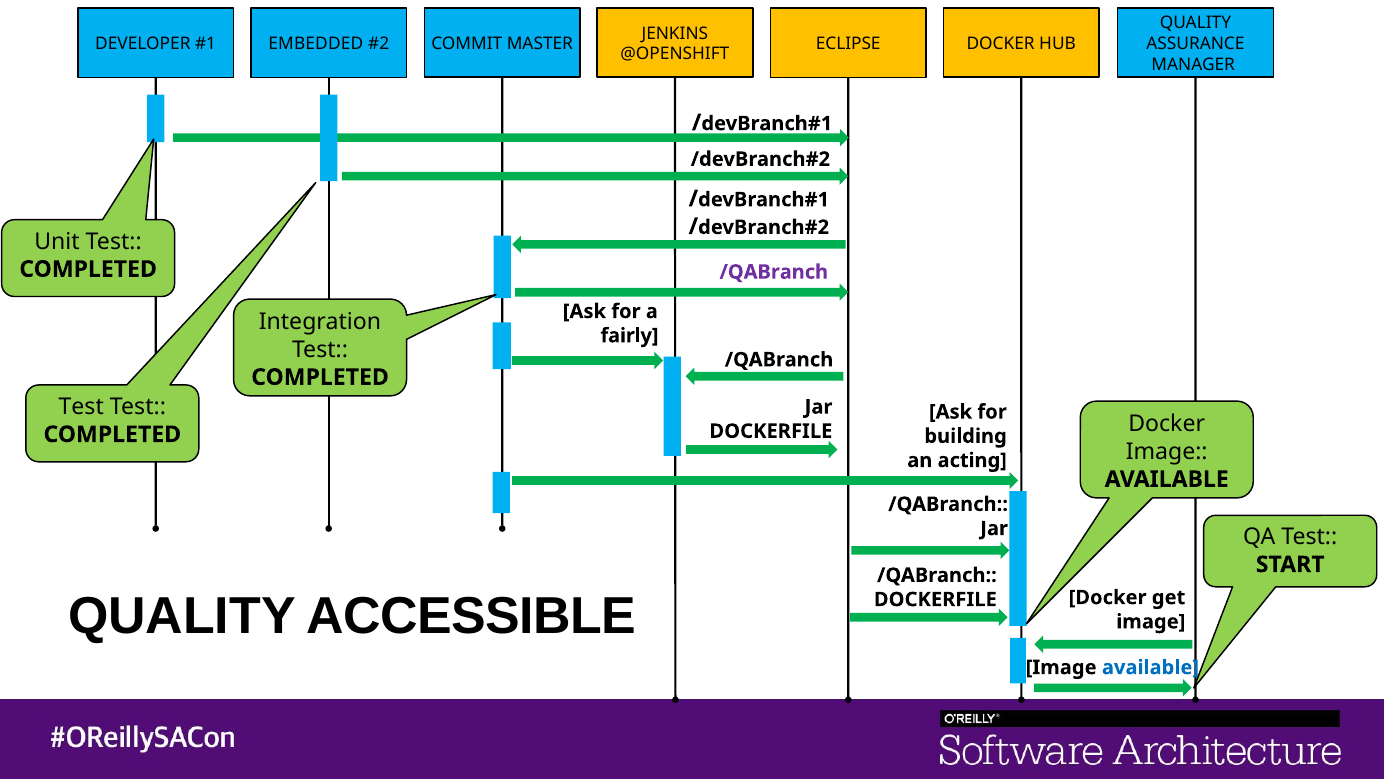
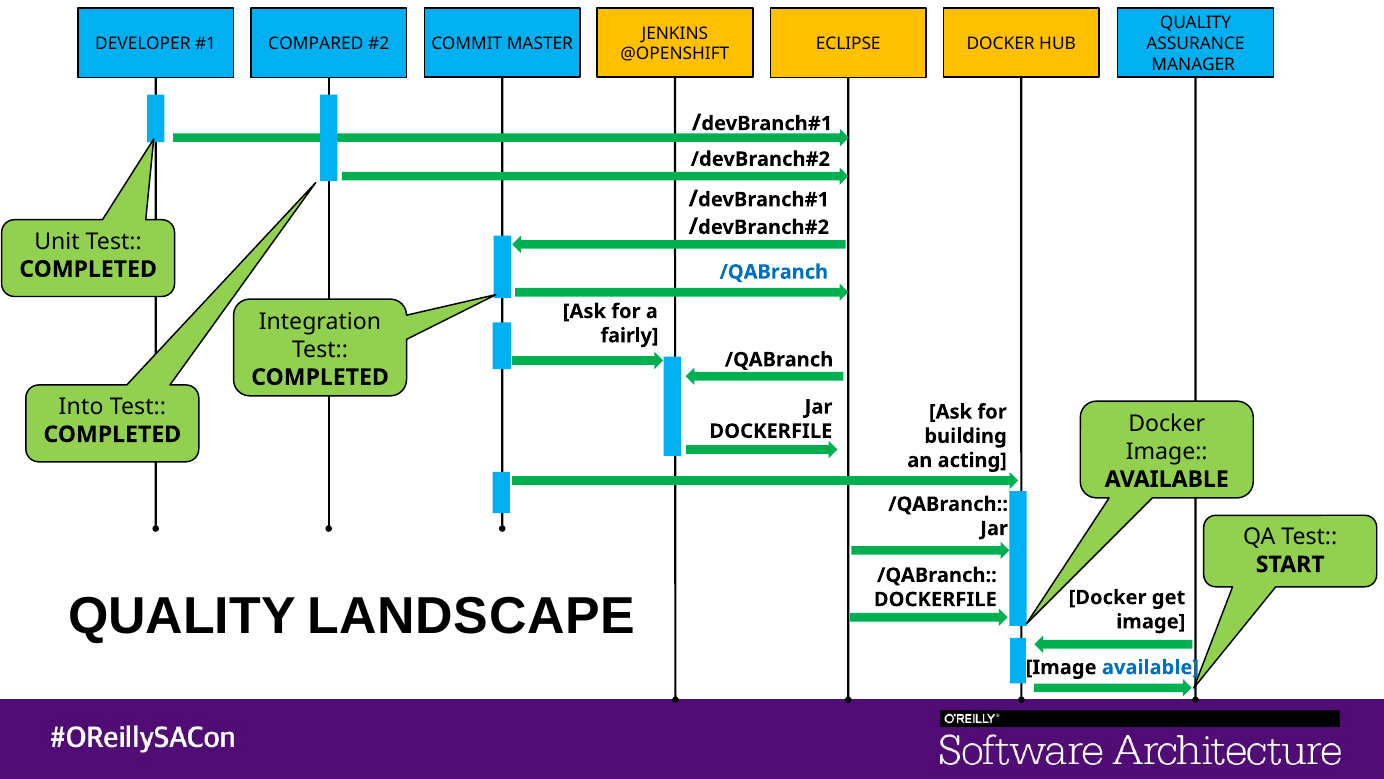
EMBEDDED: EMBEDDED -> COMPARED (316, 44)
/QABranch colour: purple -> blue (774, 272)
Test: Test -> Into (81, 406)
ACCESSIBLE: ACCESSIBLE -> LANDSCAPE (471, 616)
